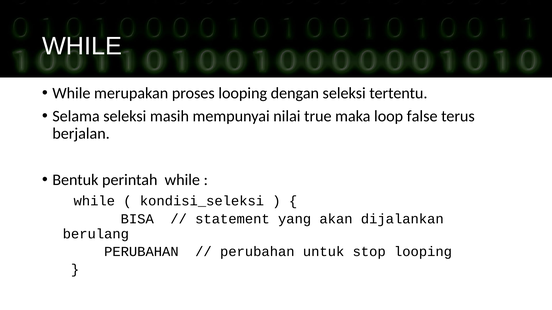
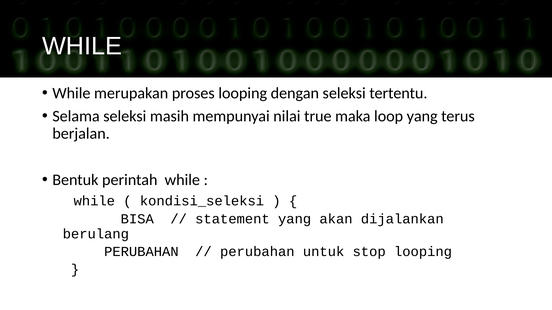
loop false: false -> yang (422, 116)
